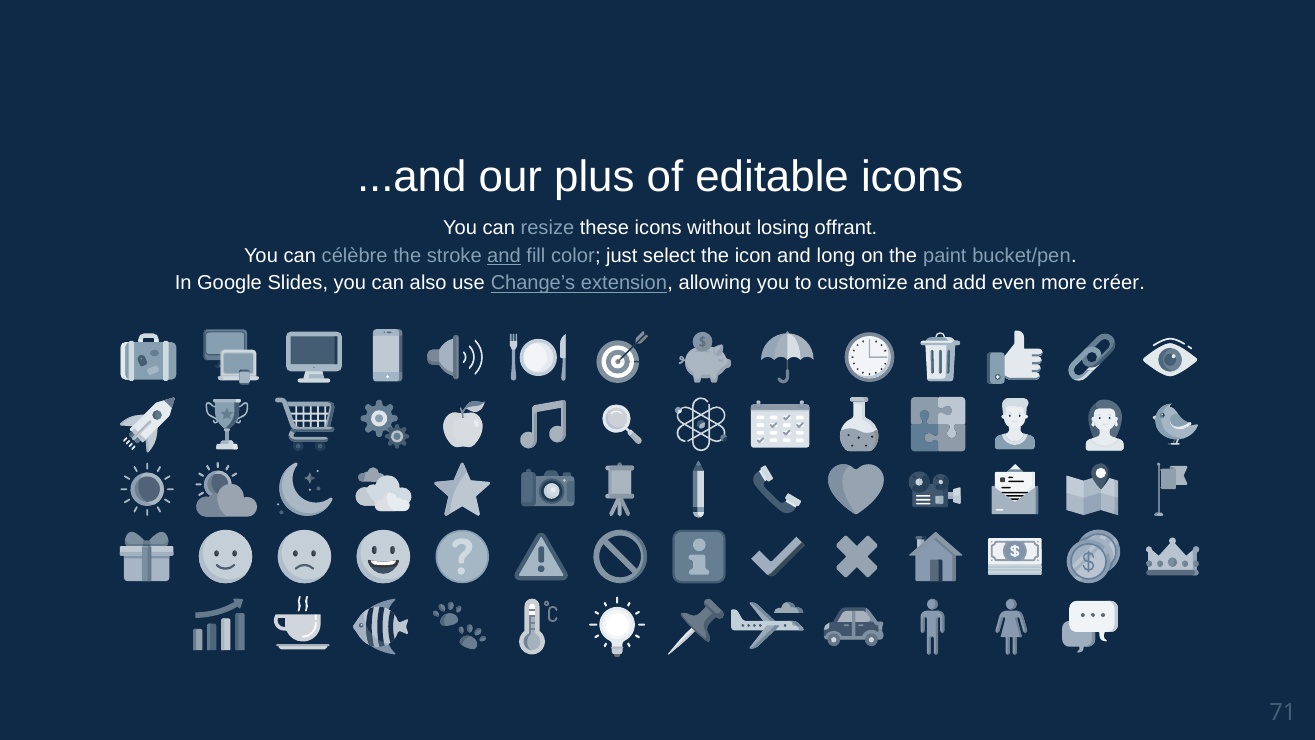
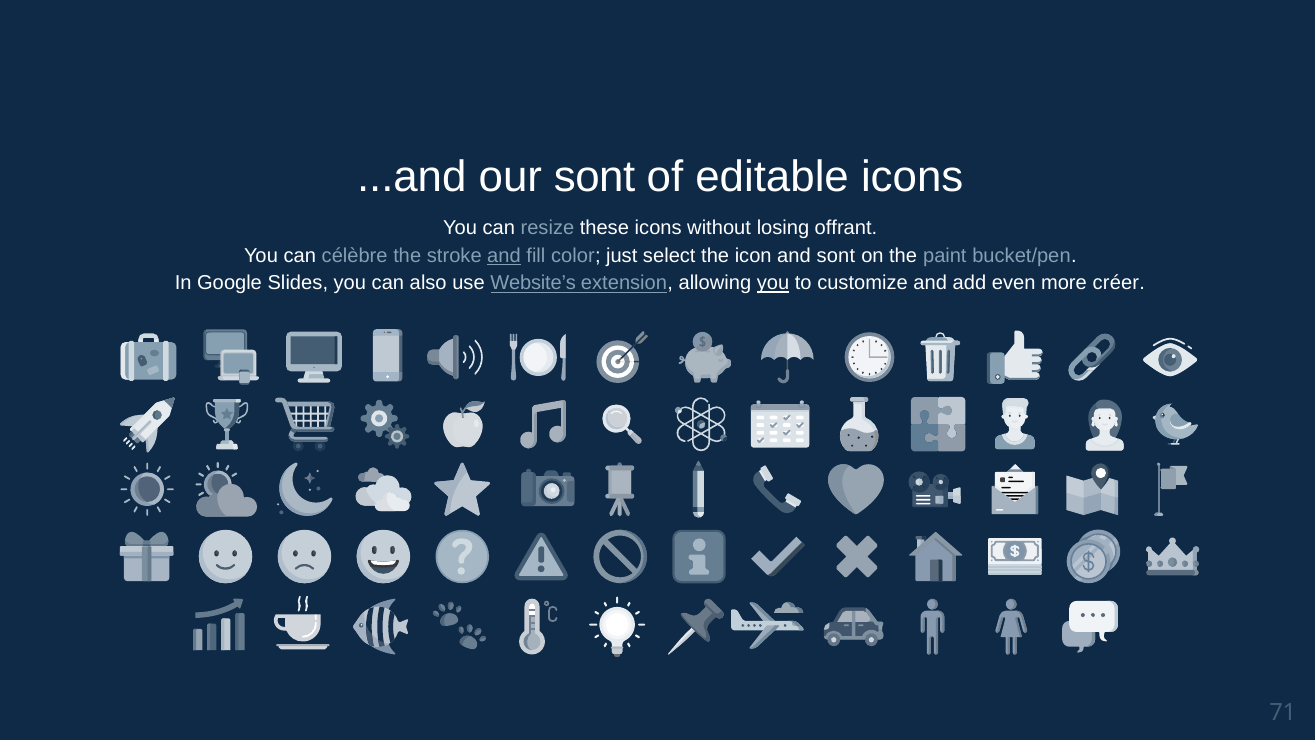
our plus: plus -> sont (595, 177)
and long: long -> sont (836, 256)
Change’s: Change’s -> Website’s (533, 283)
you underline: none -> present (773, 283)
